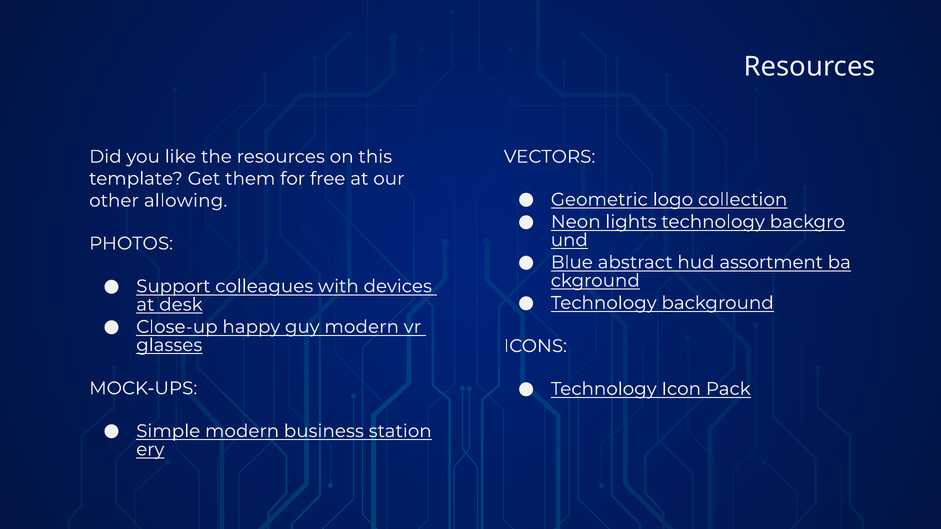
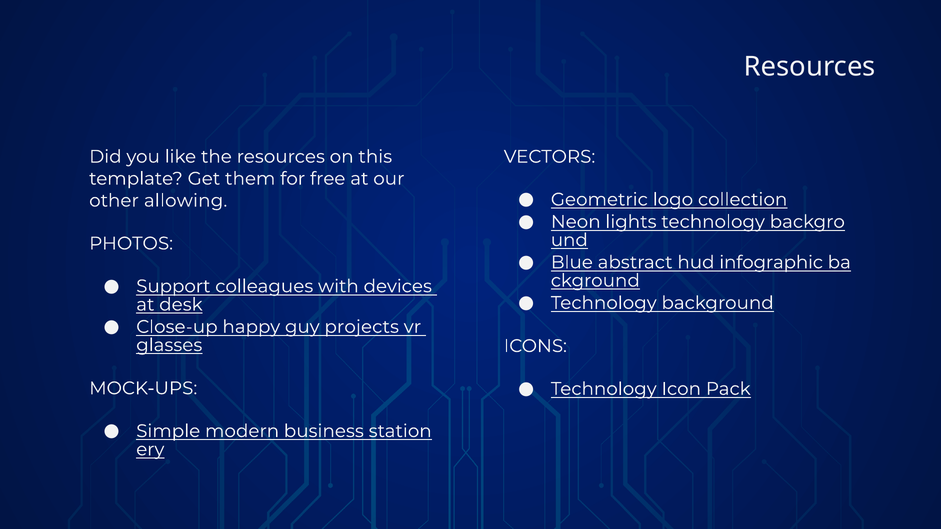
assortment: assortment -> infographic (771, 262)
guy modern: modern -> projects (362, 327)
